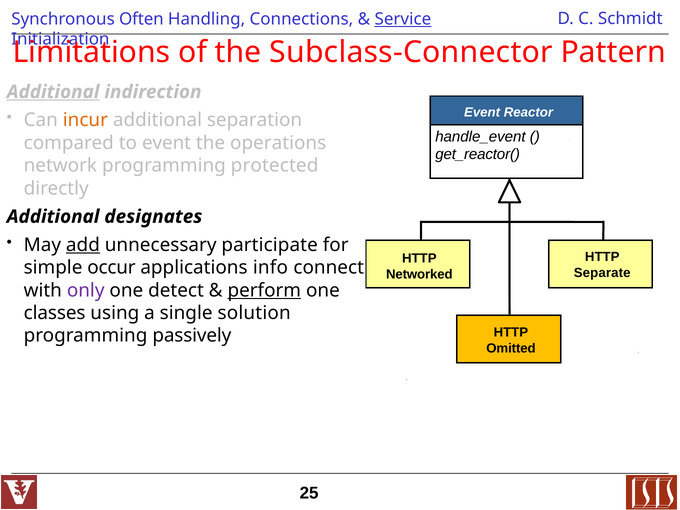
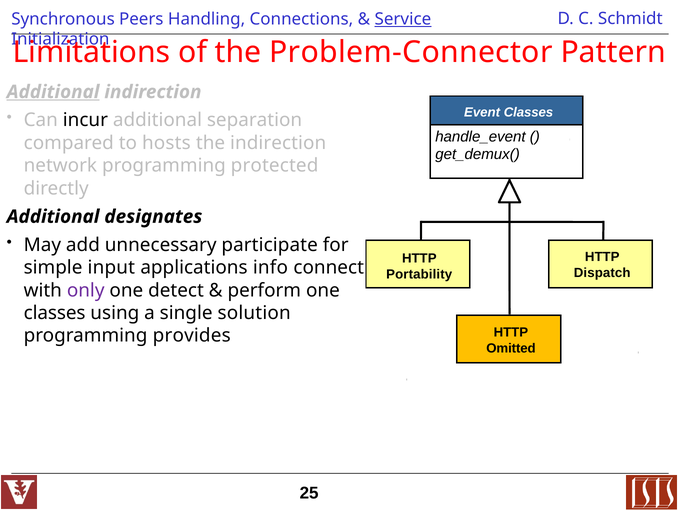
Often: Often -> Peers (141, 19)
Subclass-Connector: Subclass-Connector -> Problem-Connector (411, 52)
Event Reactor: Reactor -> Classes (528, 112)
incur colour: orange -> black (85, 120)
to event: event -> hosts (166, 143)
the operations: operations -> indirection (278, 143)
get_reactor(: get_reactor( -> get_demux( (478, 154)
add underline: present -> none (83, 245)
occur: occur -> input (111, 268)
Separate: Separate -> Dispatch (602, 273)
Networked: Networked -> Portability (419, 274)
perform underline: present -> none (264, 290)
passively: passively -> provides (192, 336)
